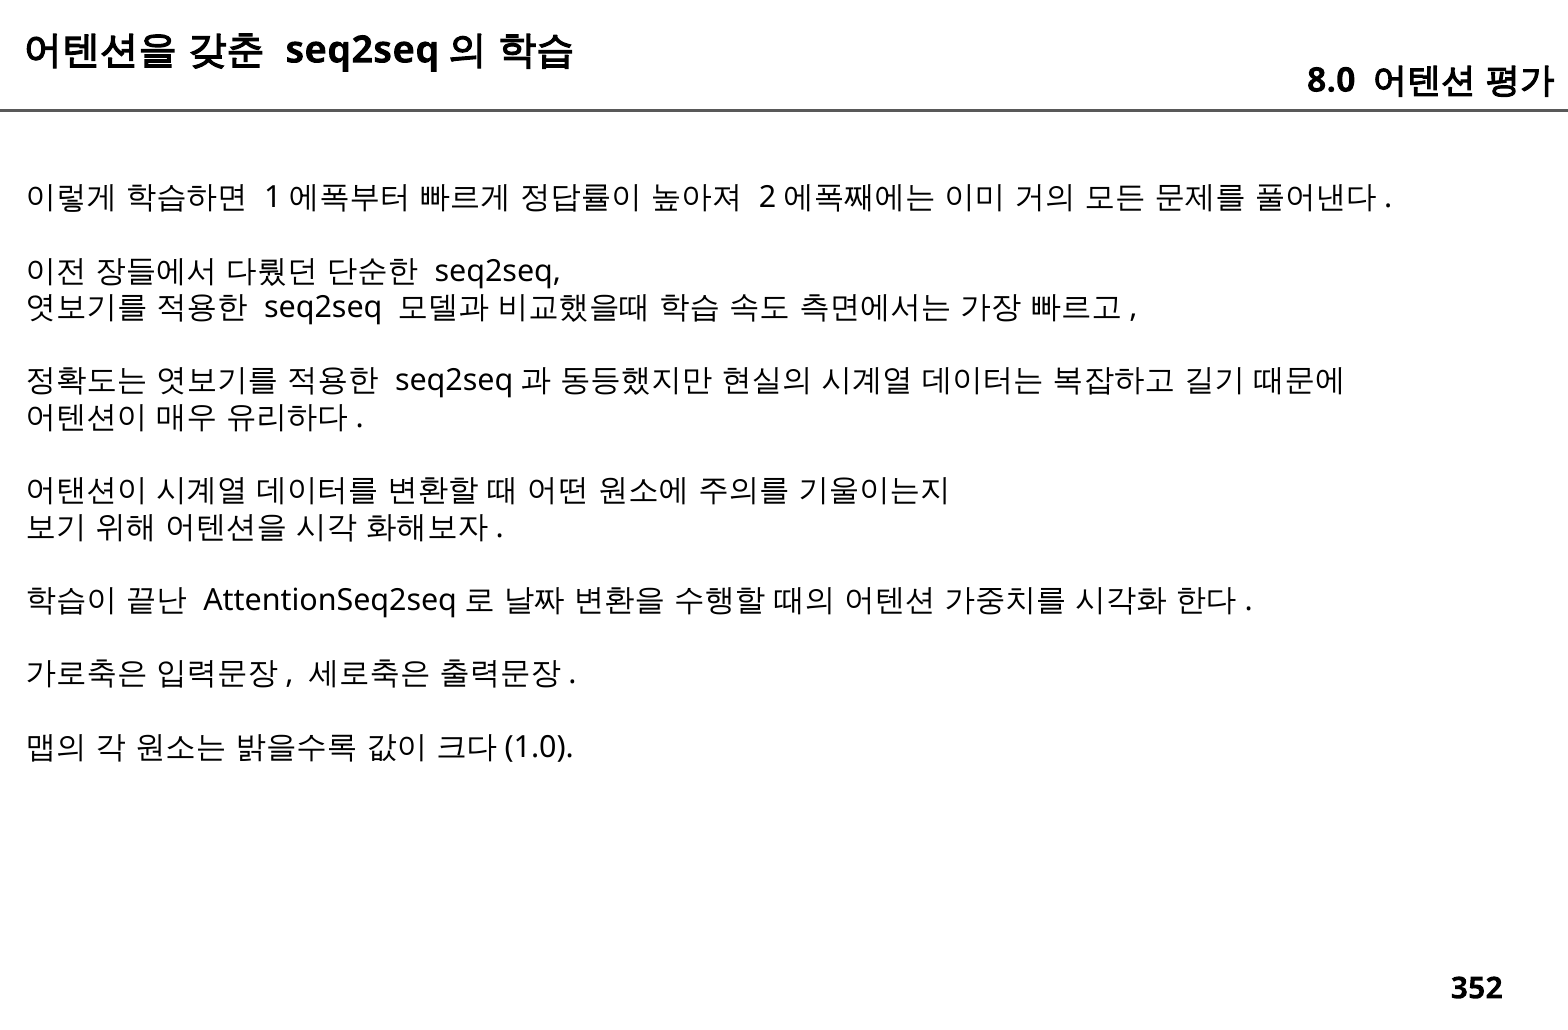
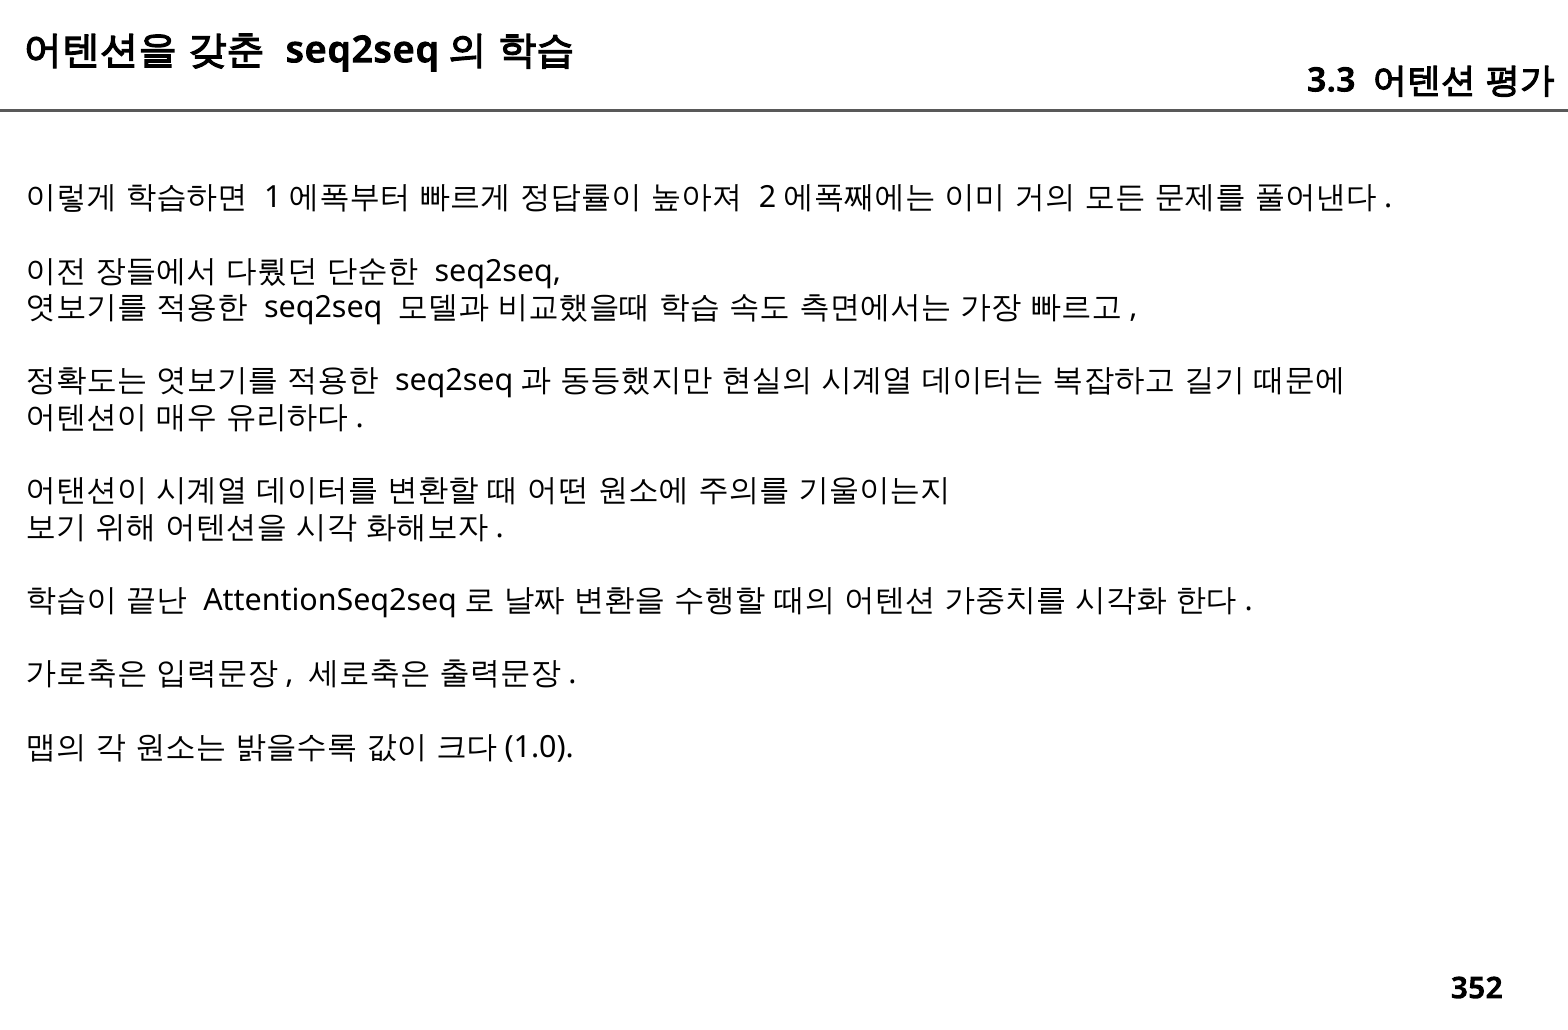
8.0: 8.0 -> 3.3 (1331, 80)
